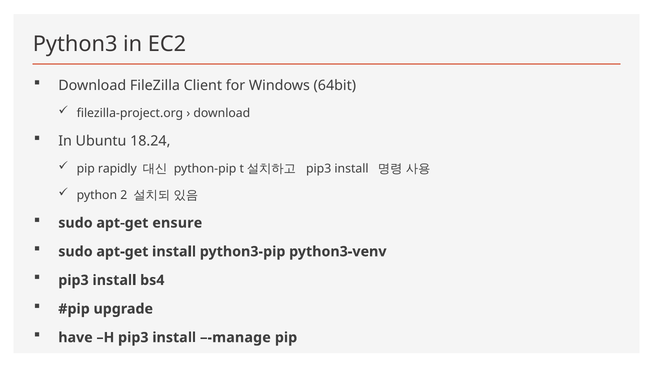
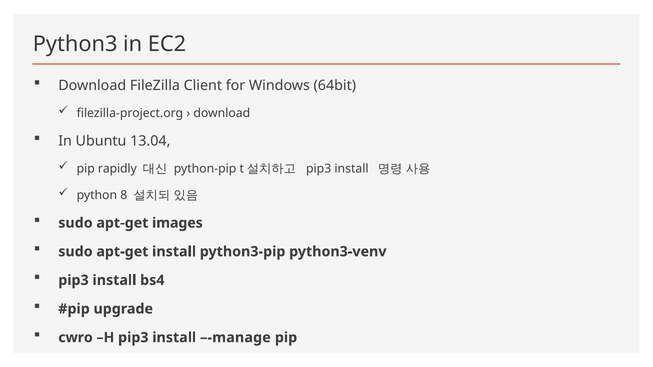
18.24: 18.24 -> 13.04 (150, 141)
2: 2 -> 8 (124, 196)
ensure: ensure -> images (177, 223)
have: have -> cwro (76, 338)
